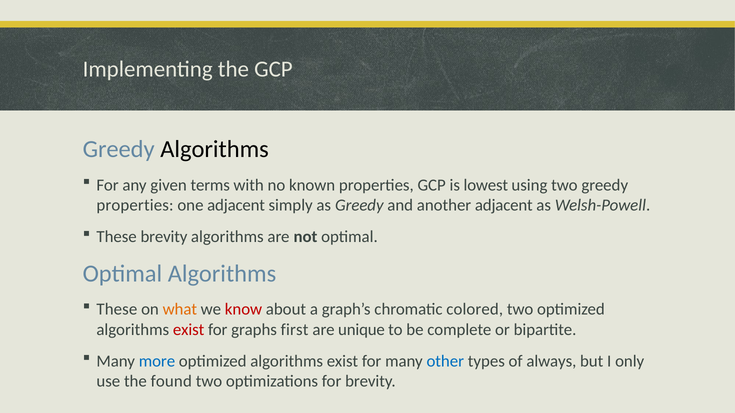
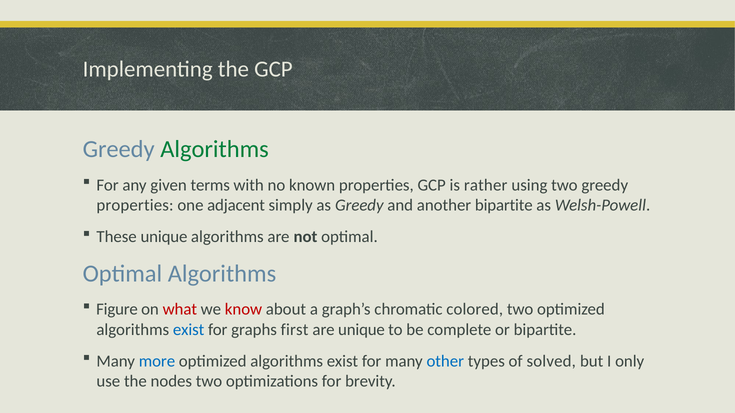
Algorithms colour: black -> green (215, 149)
lowest: lowest -> rather (486, 185)
another adjacent: adjacent -> bipartite (504, 205)
These brevity: brevity -> unique (164, 237)
These: These -> Figure (117, 310)
what colour: orange -> red (180, 310)
exist colour: red -> blue (189, 330)
always: always -> solved (551, 361)
found: found -> nodes (171, 382)
